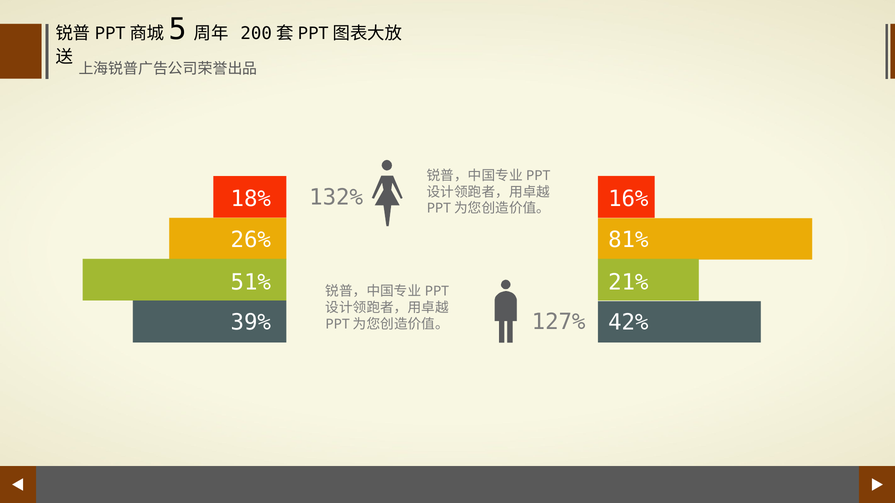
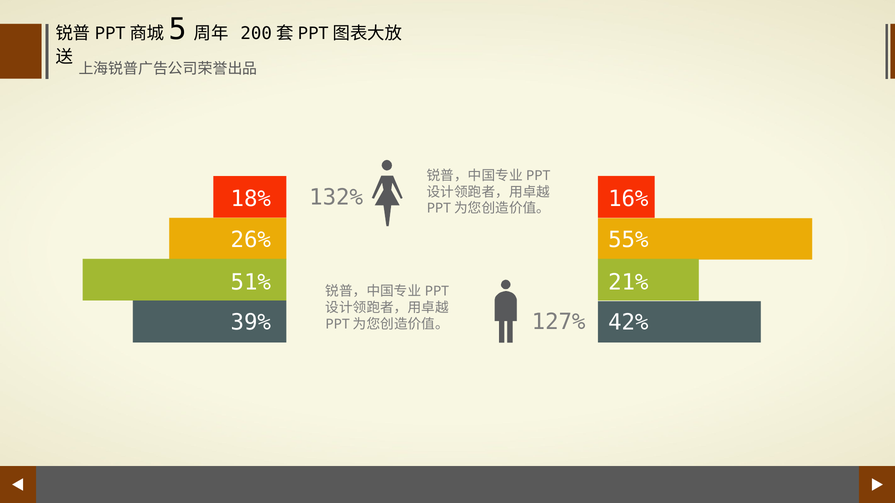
81%: 81% -> 55% (628, 240)
